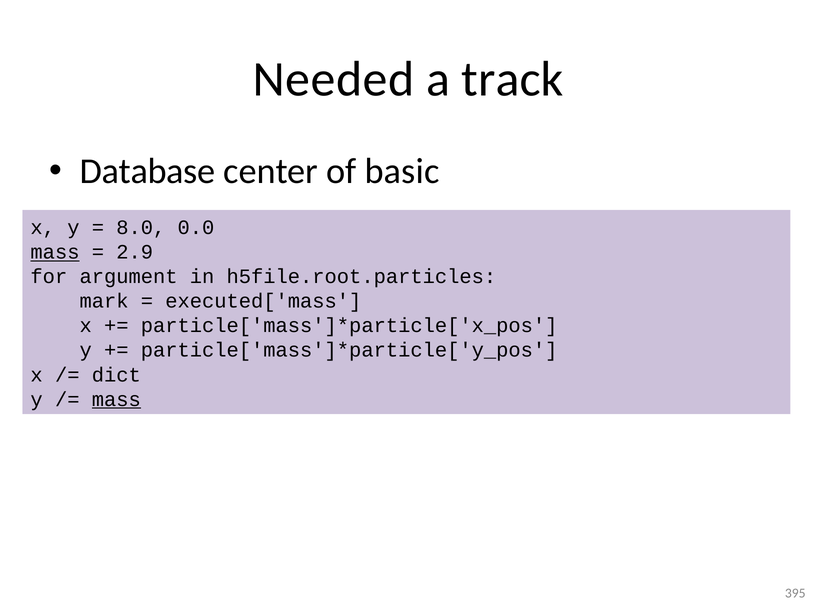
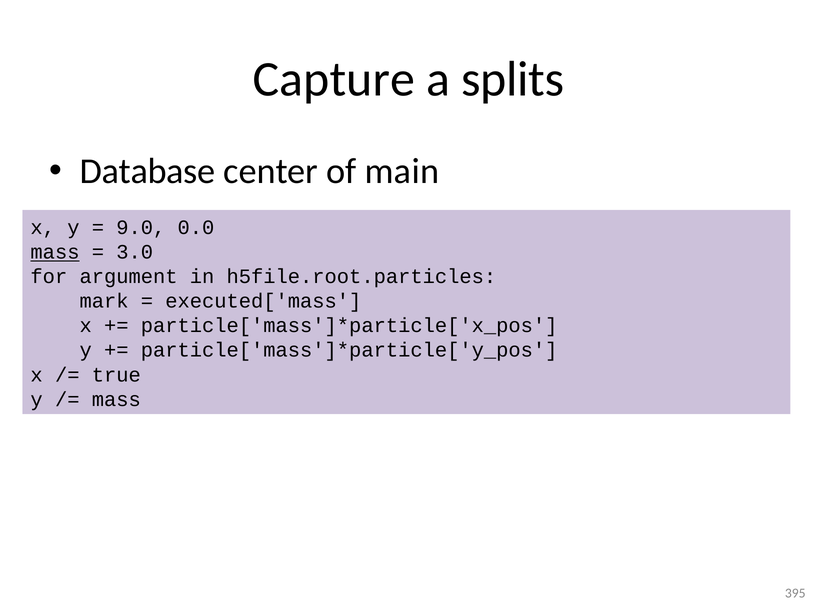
Needed: Needed -> Capture (334, 79)
track: track -> splits (513, 79)
basic: basic -> main (402, 171)
8.0: 8.0 -> 9.0 (141, 228)
2.9: 2.9 -> 3.0 (135, 252)
dict: dict -> true (116, 375)
mass underline: present -> none (116, 399)
